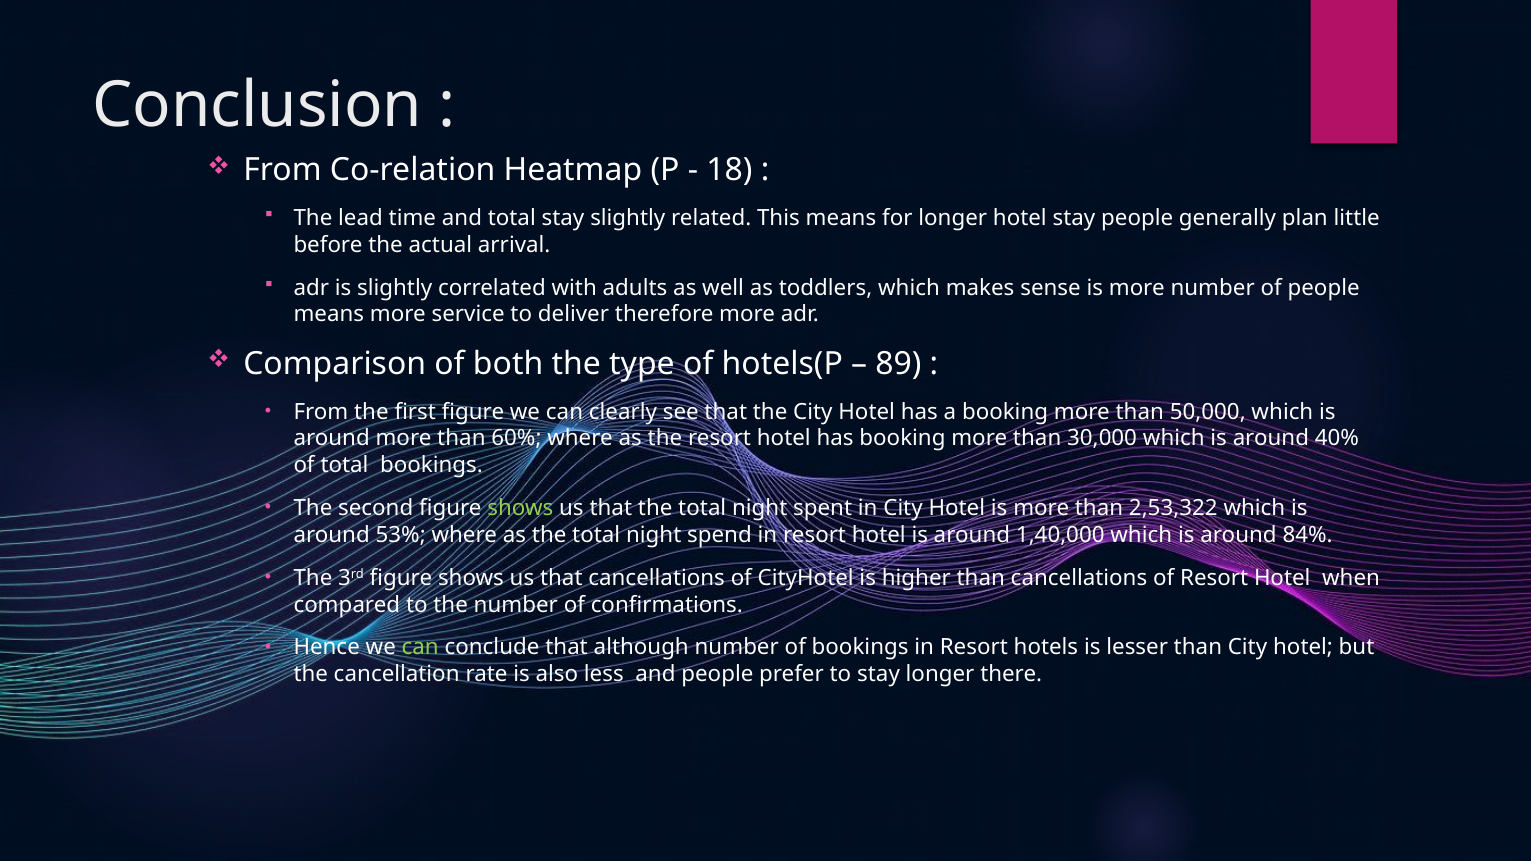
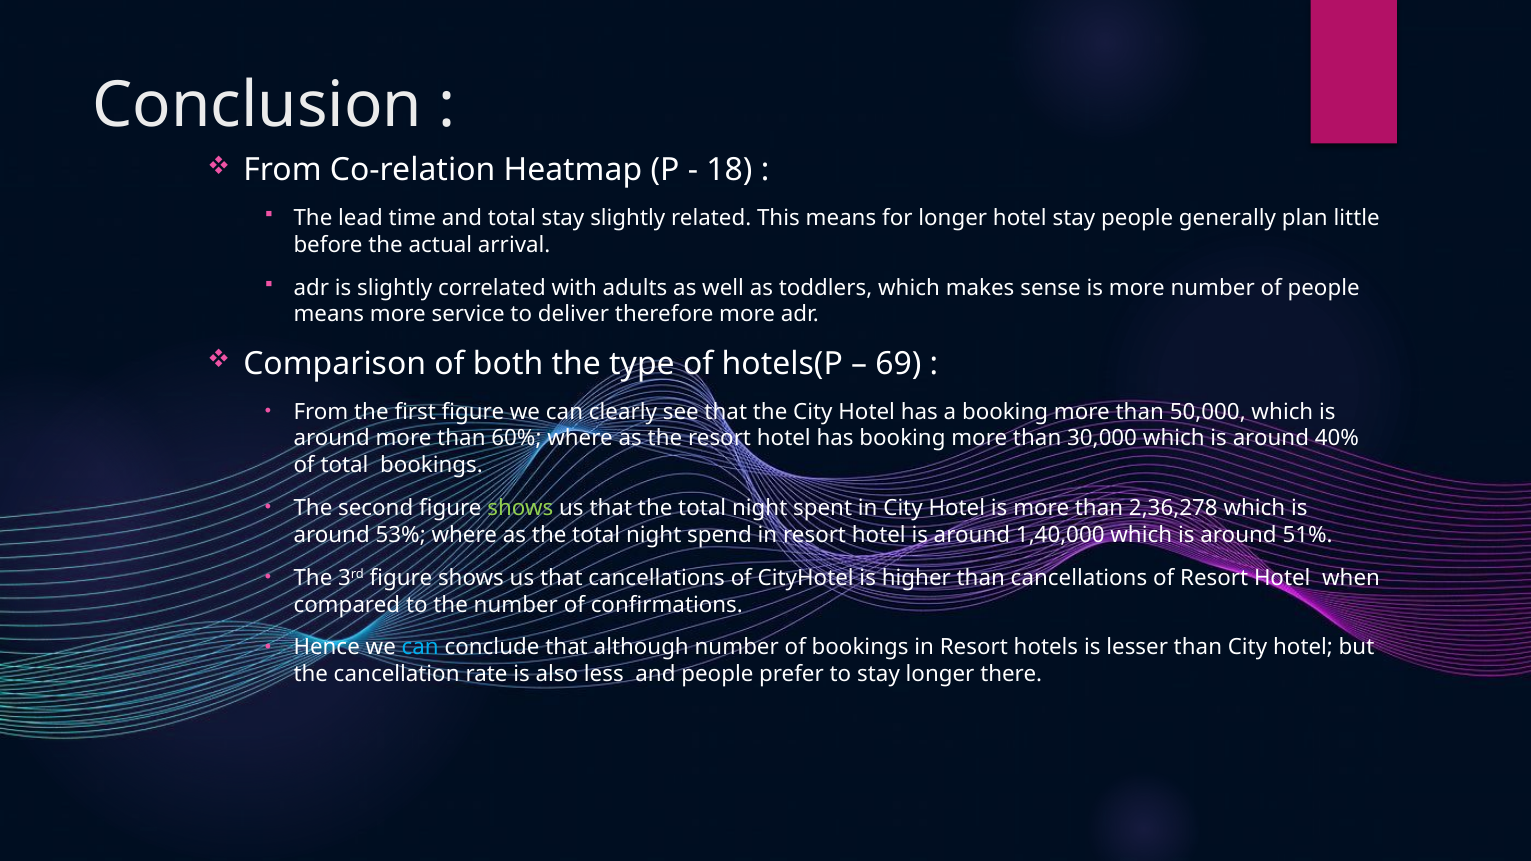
89: 89 -> 69 (898, 364)
2,53,322: 2,53,322 -> 2,36,278 (1173, 508)
84%: 84% -> 51% (1308, 535)
can colour: light green -> light blue (420, 648)
